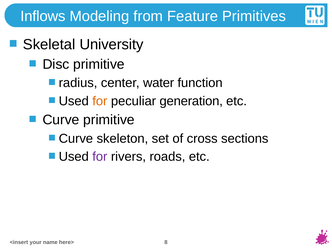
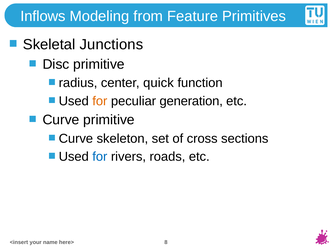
University: University -> Junctions (111, 45)
water: water -> quick (158, 83)
for colour: purple -> blue (100, 157)
